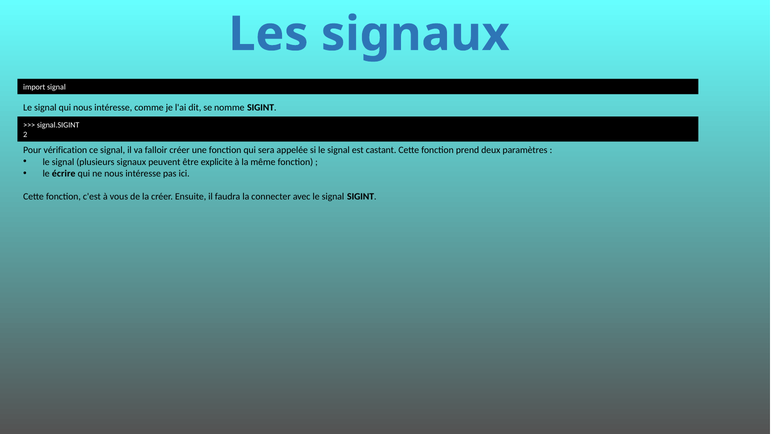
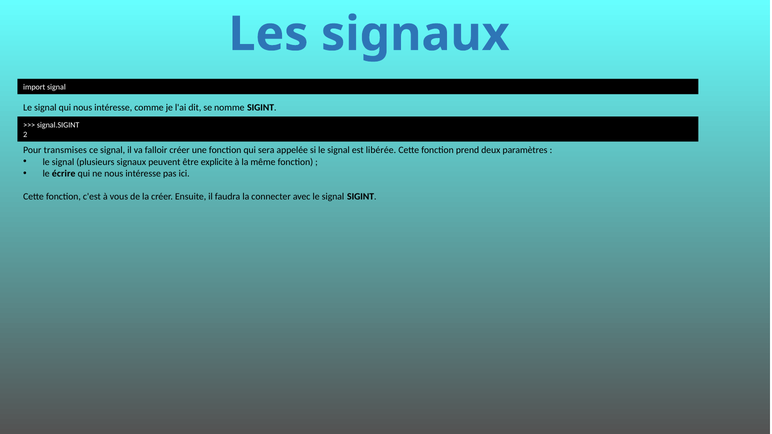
vérification: vérification -> transmises (65, 150)
castant: castant -> libérée (381, 150)
